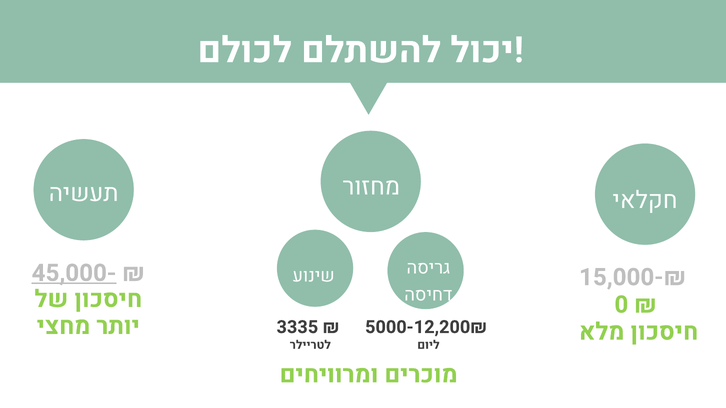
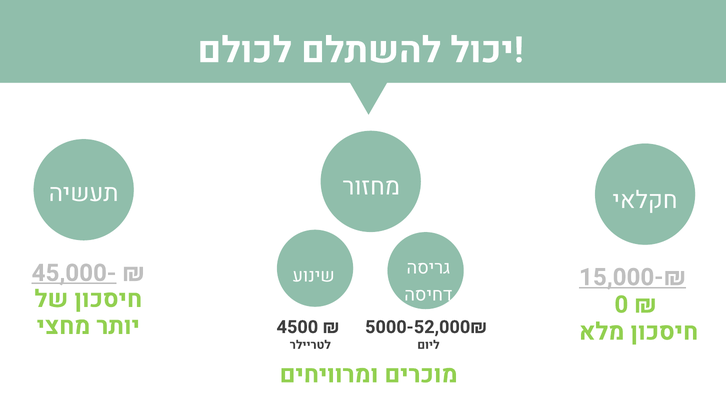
15,000-₪ underline: none -> present (633, 277)
3335: 3335 -> 4500 (297, 327)
5000-12,200₪: 5000-12,200₪ -> 5000-52,000₪ (426, 327)
